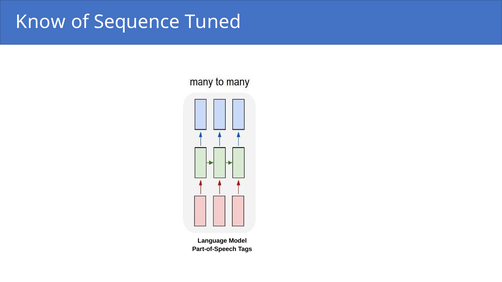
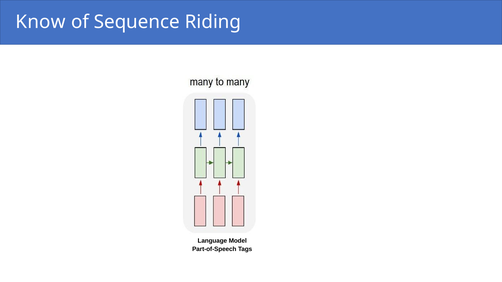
Tuned: Tuned -> Riding (213, 22)
